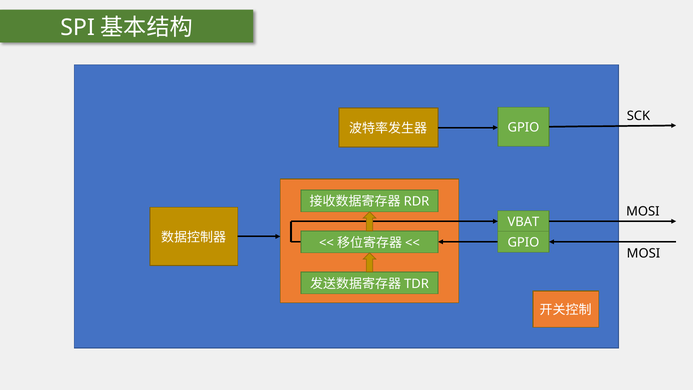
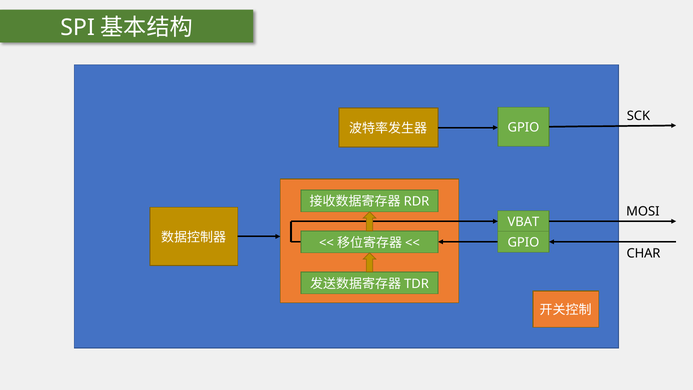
MOSI: MOSI -> CHAR (644, 253)
